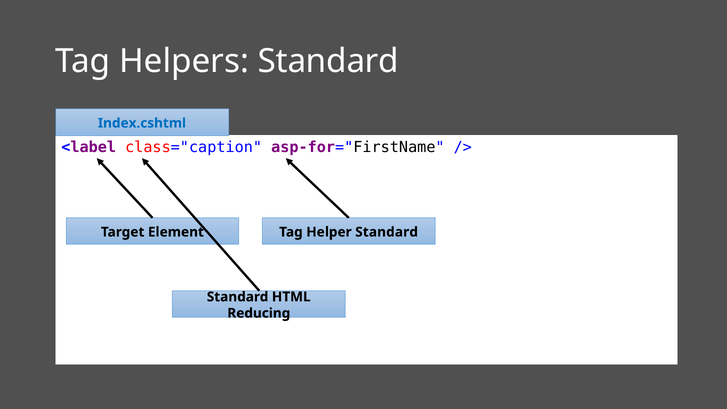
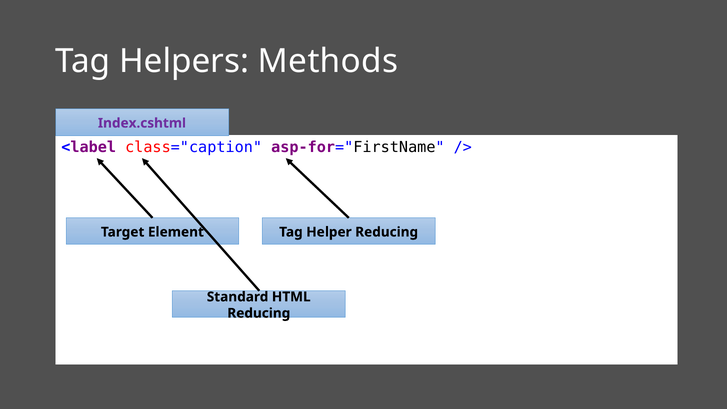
Helpers Standard: Standard -> Methods (328, 61)
Index.cshtml colour: blue -> purple (142, 123)
Helper Standard: Standard -> Reducing (387, 232)
